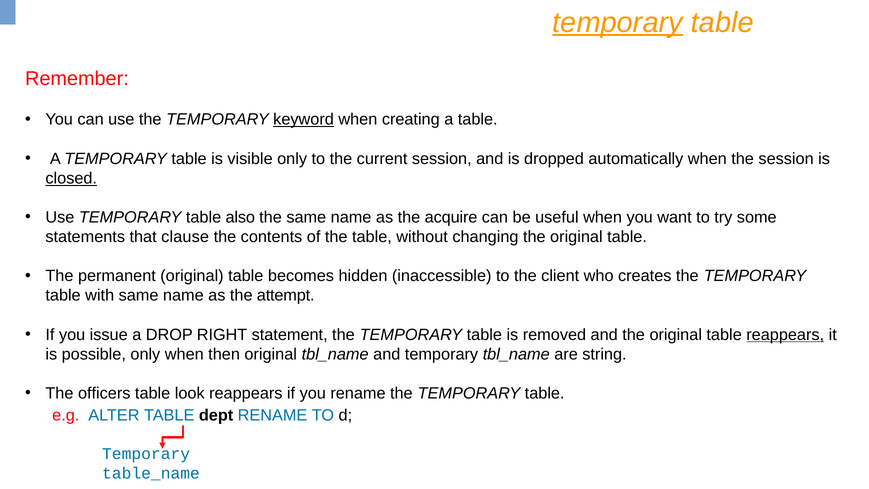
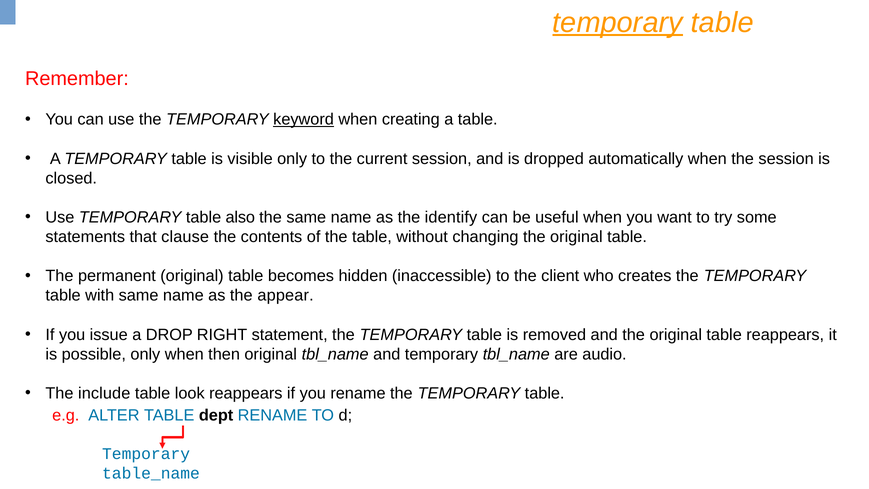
closed underline: present -> none (71, 178)
acquire: acquire -> identify (451, 217)
attempt: attempt -> appear (286, 296)
reappears underline: present -> none (785, 335)
string: string -> audio (604, 354)
officers: officers -> include (104, 393)
